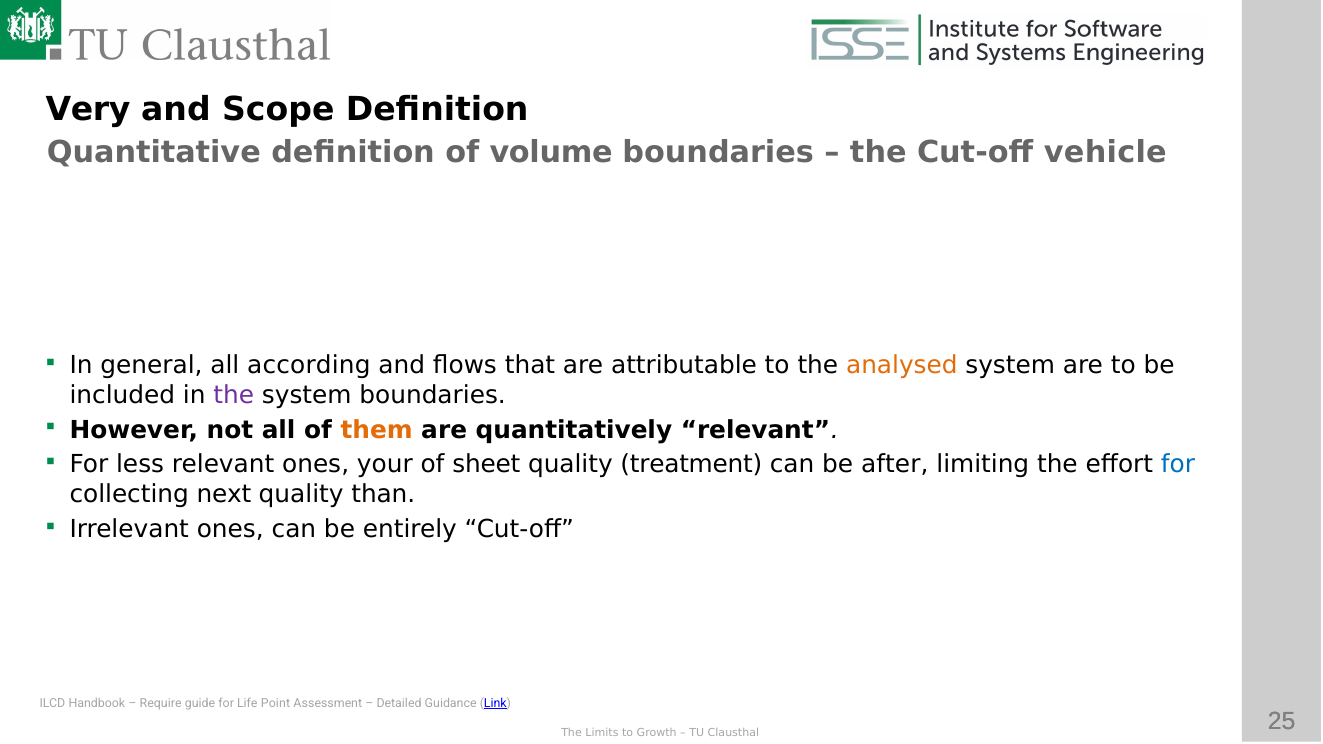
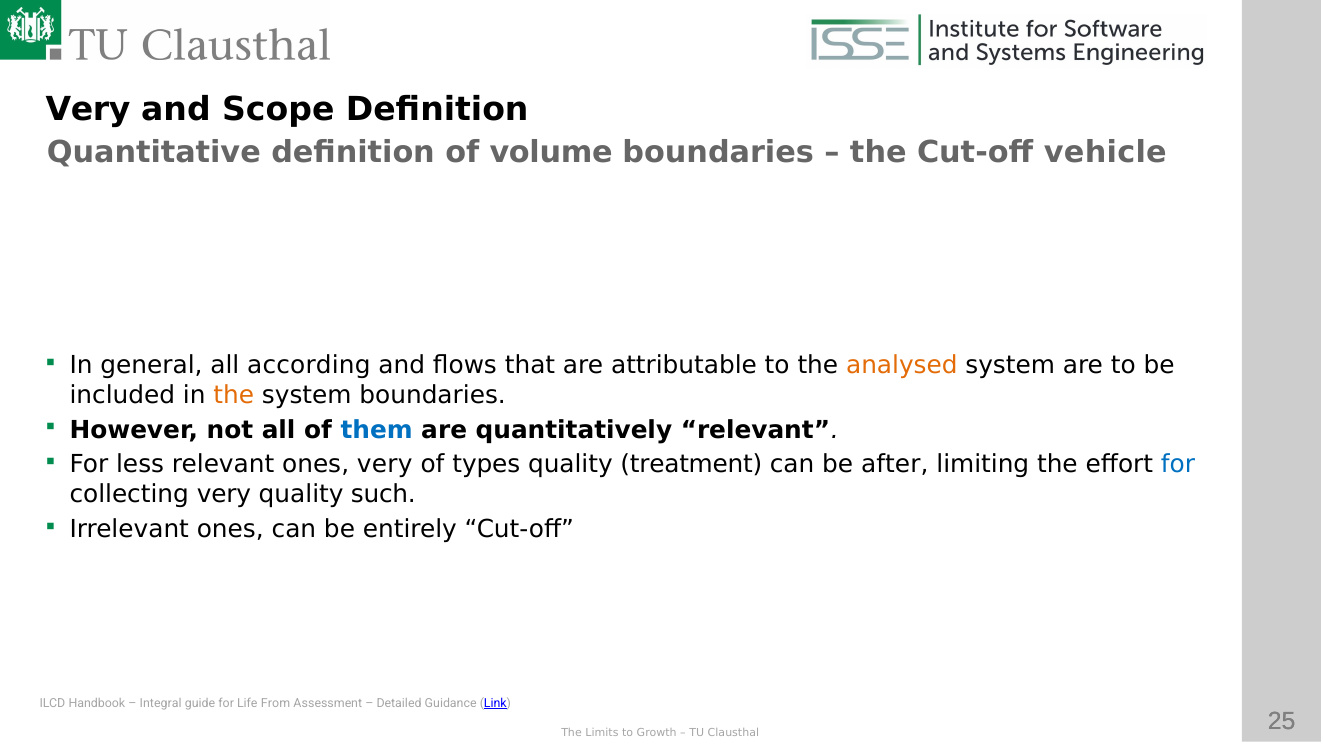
the colour: purple -> orange (234, 395)
them colour: orange -> blue (377, 430)
ones your: your -> very (385, 465)
sheet: sheet -> types (486, 465)
collecting next: next -> very (224, 495)
than: than -> such (383, 495)
Require: Require -> Integral (161, 704)
Point: Point -> From (275, 704)
